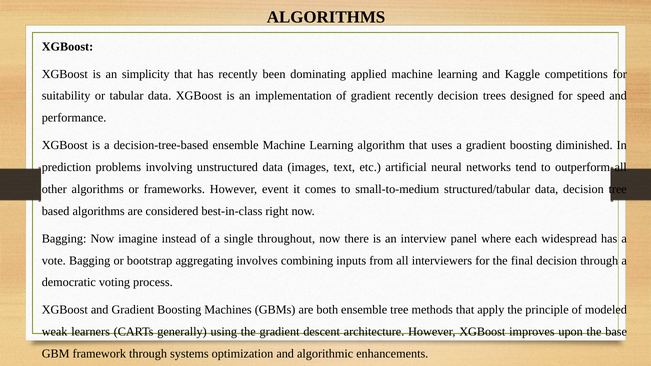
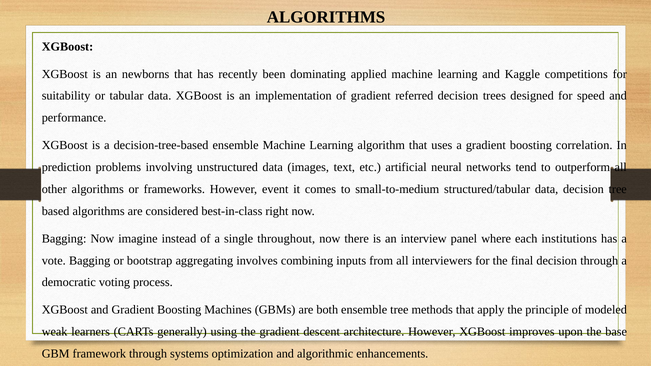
simplicity: simplicity -> newborns (146, 74)
gradient recently: recently -> referred (414, 96)
diminished: diminished -> correlation (584, 145)
widespread: widespread -> institutions (569, 239)
